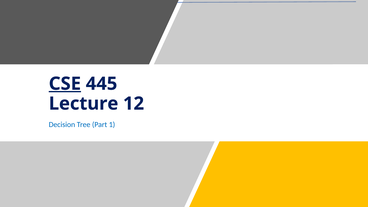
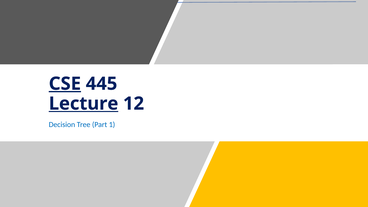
Lecture underline: none -> present (84, 104)
